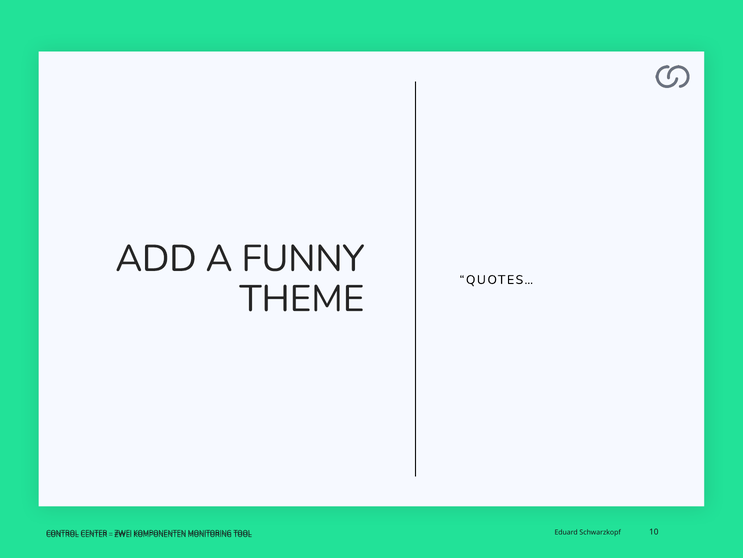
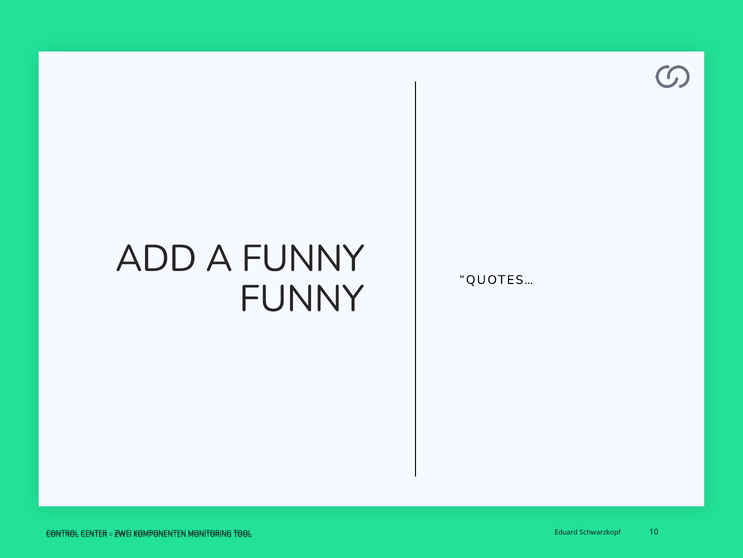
THEME: THEME -> FUNNY (302, 298)
